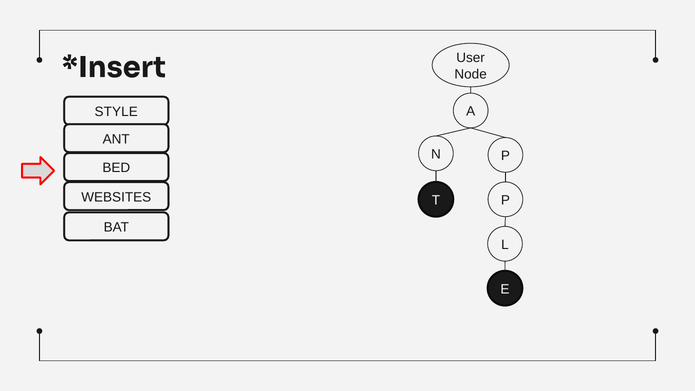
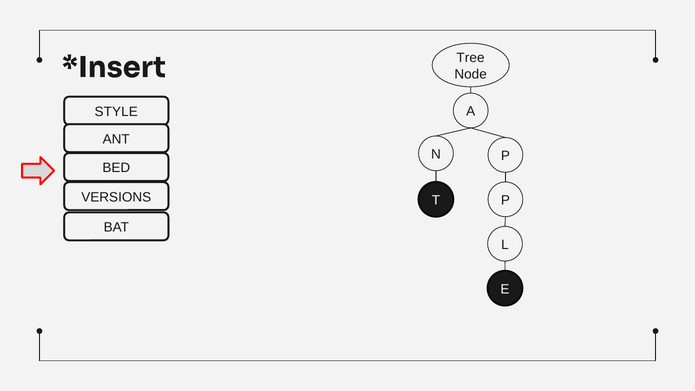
User: User -> Tree (471, 58)
WEBSITES: WEBSITES -> VERSIONS (116, 197)
